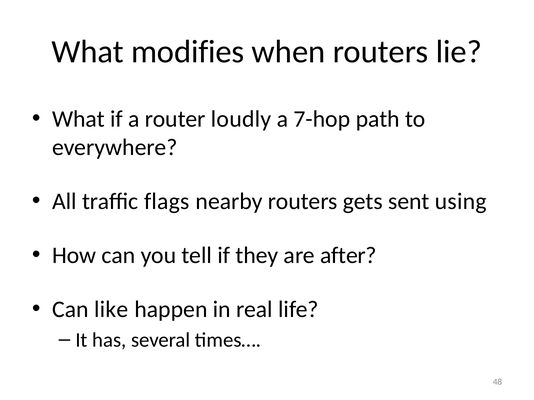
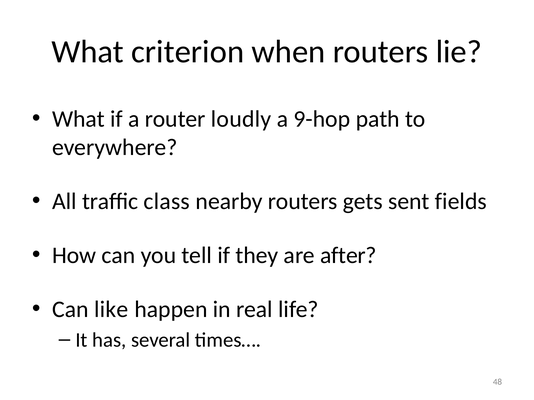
modifies: modifies -> criterion (188, 52)
7-hop: 7-hop -> 9-hop (322, 119)
flags: flags -> class (167, 202)
using: using -> fields (461, 202)
